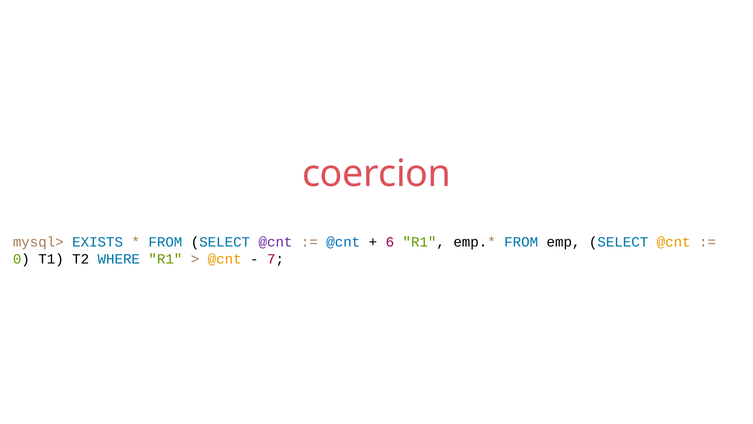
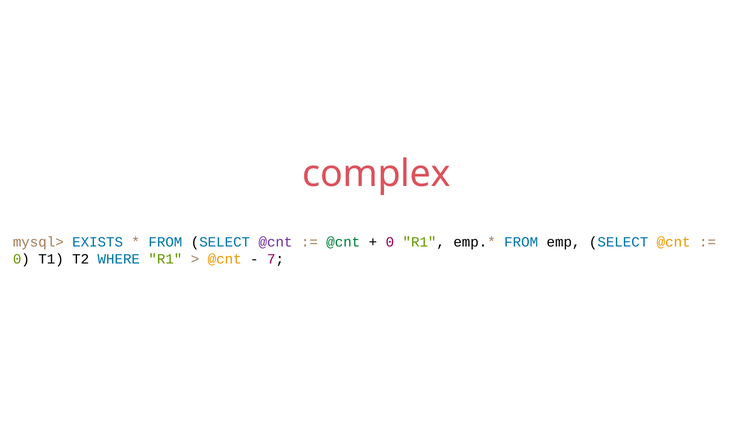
coercion: coercion -> complex (377, 174)
@cnt colour: blue -> green (343, 242)
6: 6 -> 0 (390, 242)
